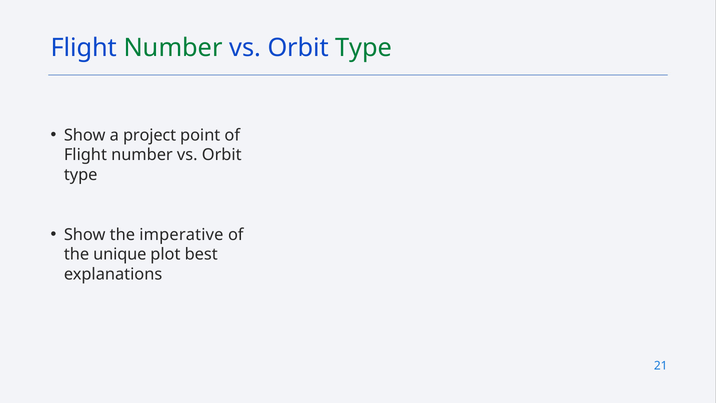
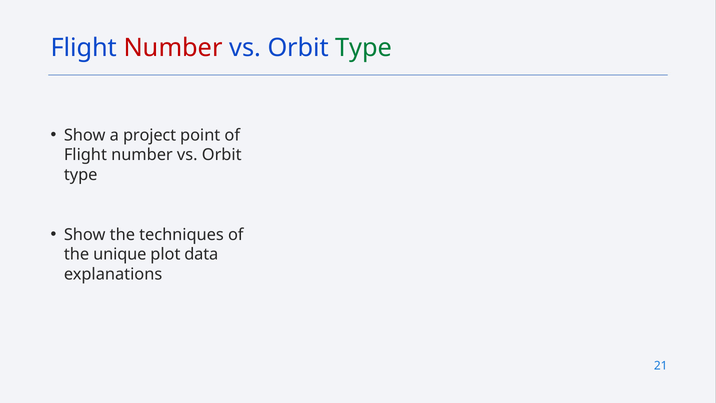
Number colour: green -> red (173, 48)
imperative: imperative -> techniques (181, 235)
best: best -> data (201, 254)
